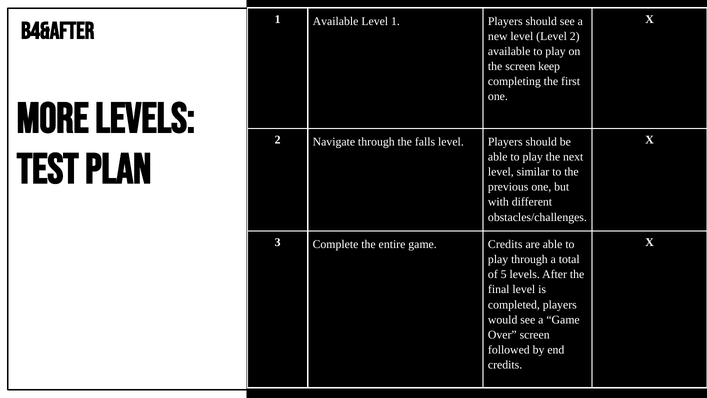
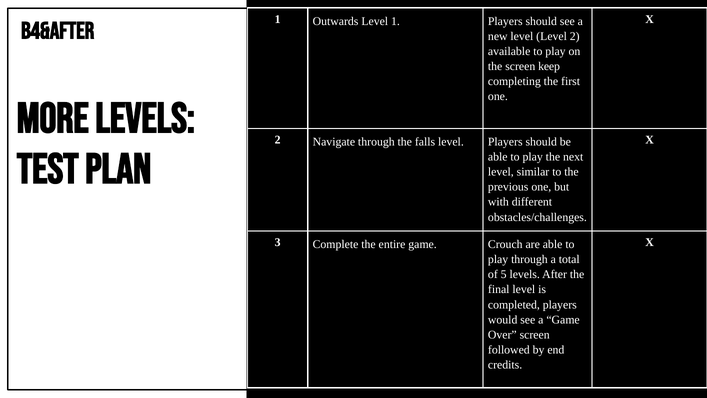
1 Available: Available -> Outwards (336, 21)
game Credits: Credits -> Crouch (505, 244)
